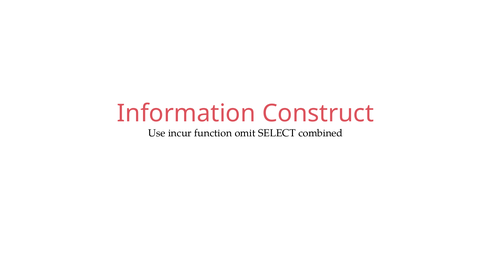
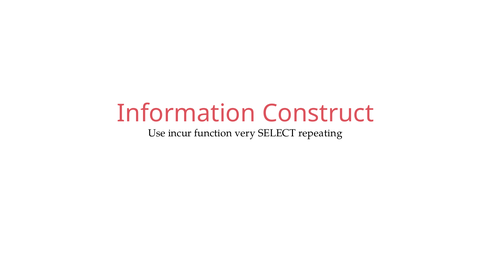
omit: omit -> very (245, 133)
combined: combined -> repeating (320, 133)
